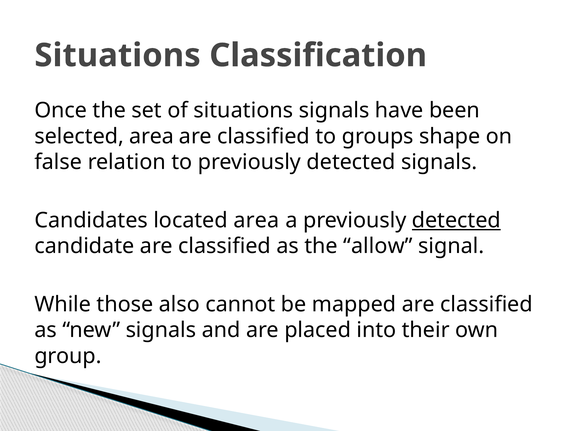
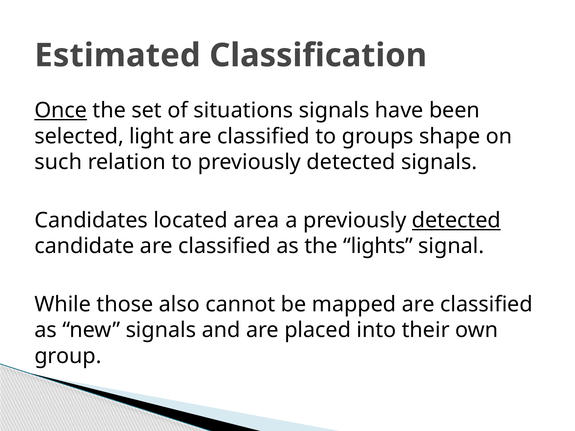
Situations: Situations -> Estimated (118, 55)
Once underline: none -> present (61, 110)
selected area: area -> light (151, 136)
false: false -> such (58, 162)
allow: allow -> lights (378, 246)
